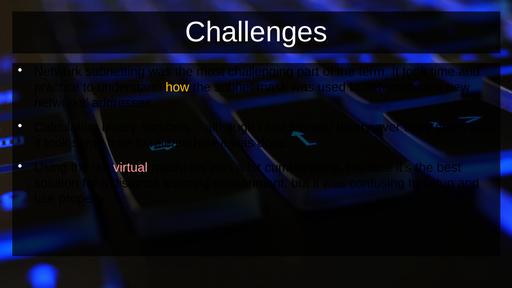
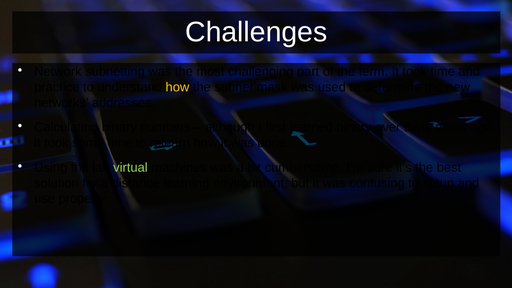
virtual colour: pink -> light green (130, 168)
